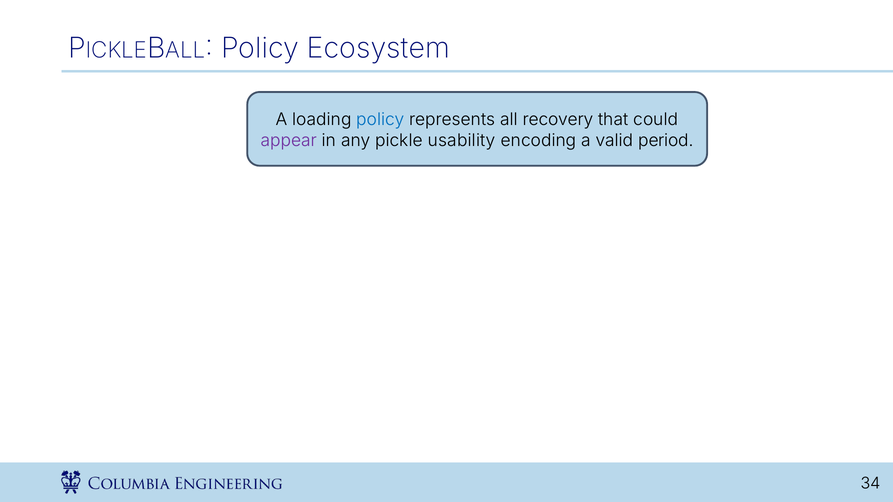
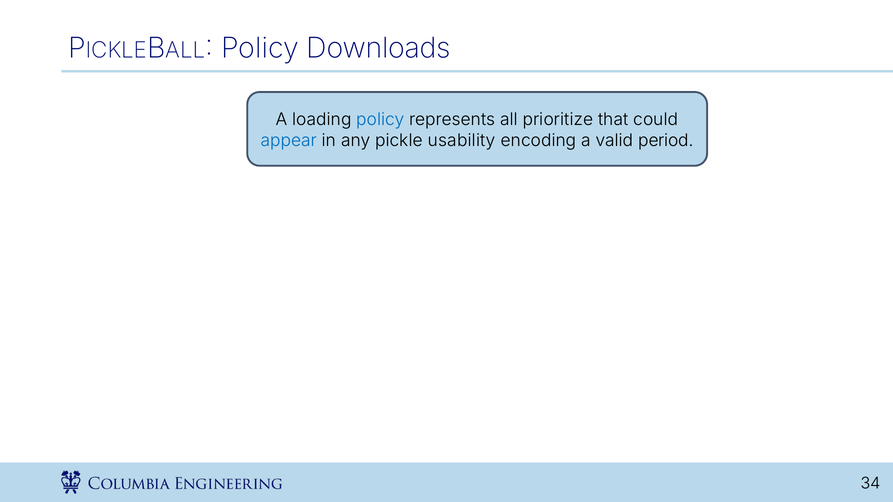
Ecosystem: Ecosystem -> Downloads (379, 48)
recovery: recovery -> prioritize (558, 120)
appear colour: purple -> blue (289, 141)
